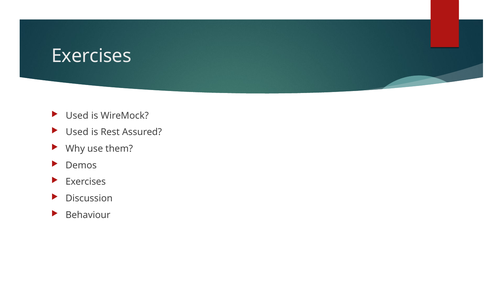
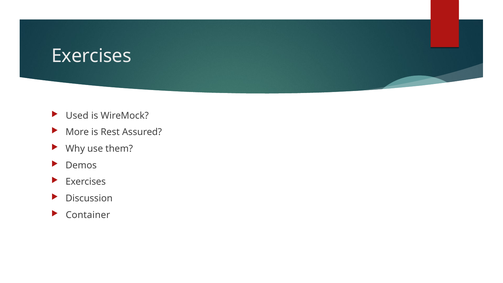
Used: Used -> More (77, 132)
Behaviour: Behaviour -> Container (88, 215)
